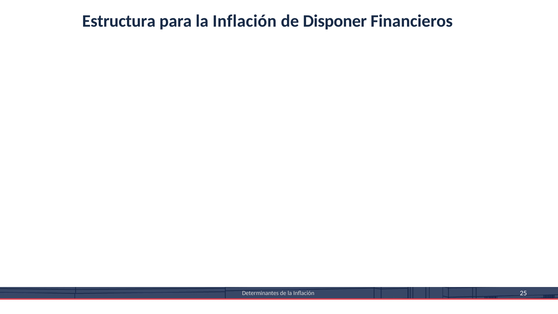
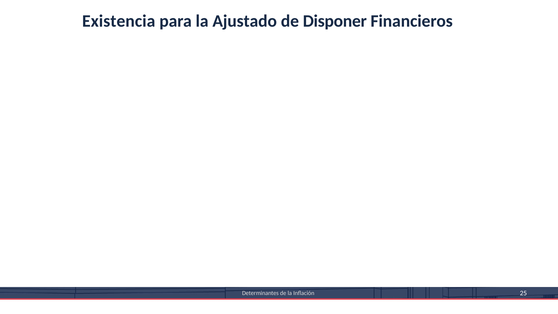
Estructura: Estructura -> Existencia (119, 21)
para la Inflación: Inflación -> Ajustado (245, 21)
